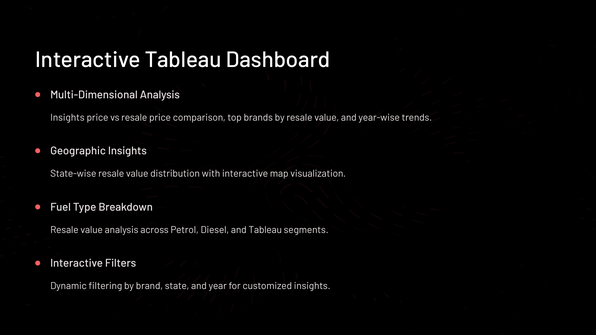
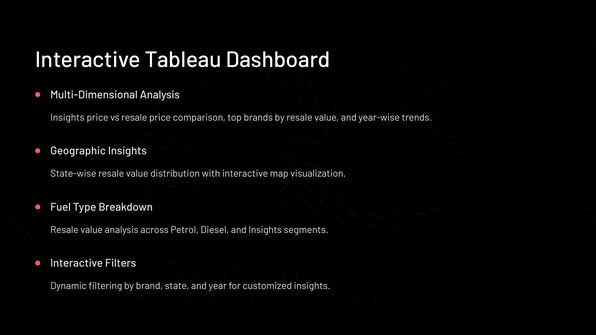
and Tableau: Tableau -> Insights (265, 230)
